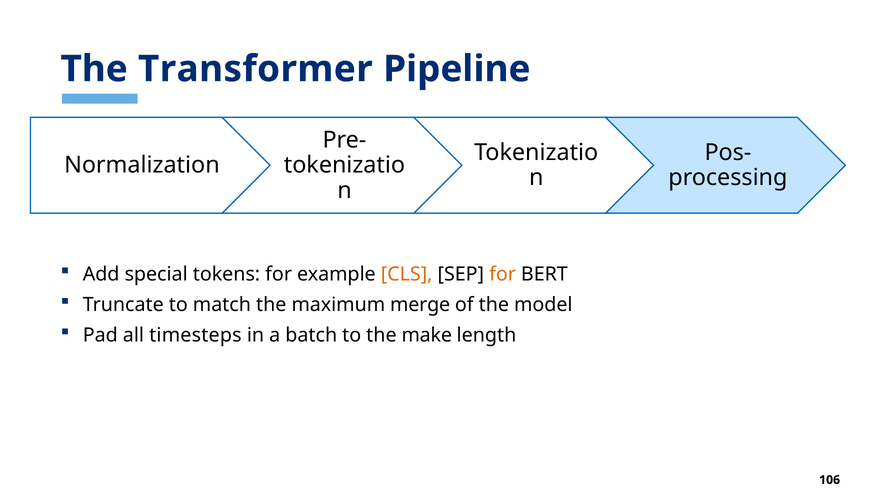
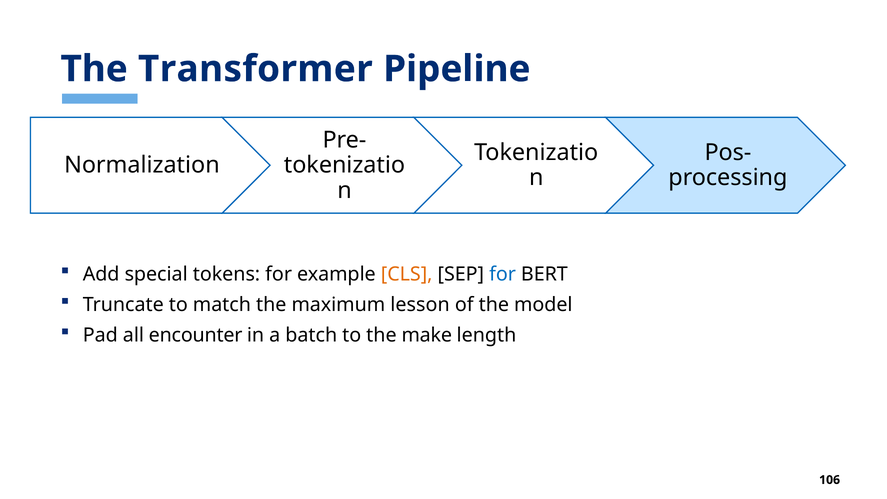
for colour: orange -> blue (503, 274)
merge: merge -> lesson (420, 305)
timesteps: timesteps -> encounter (196, 335)
